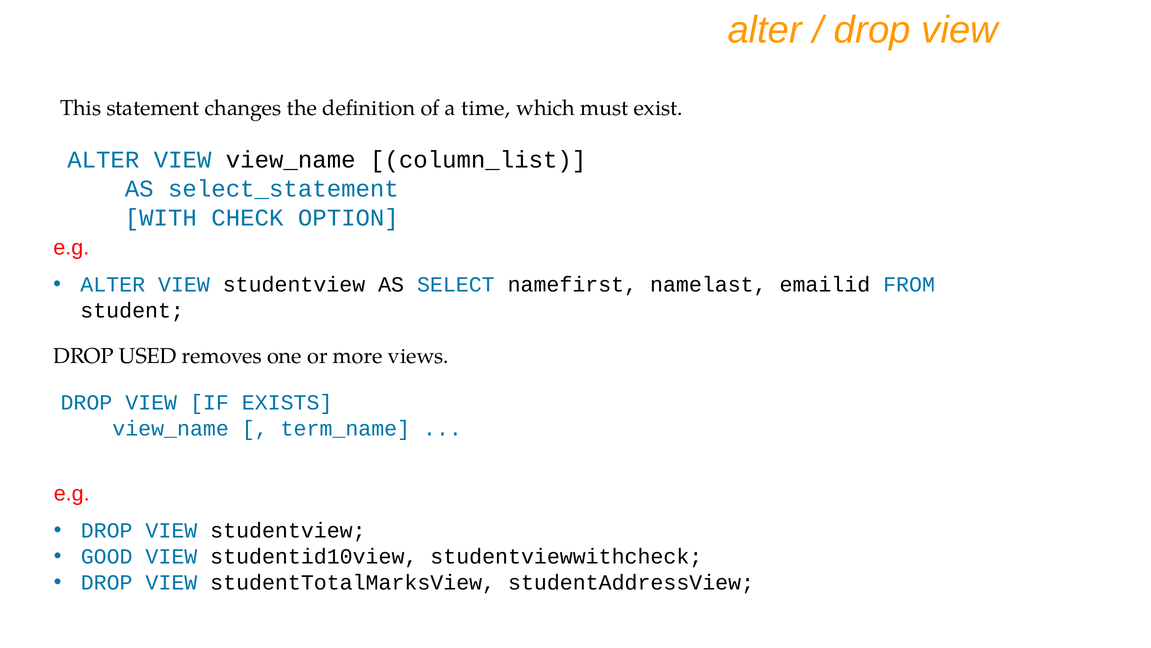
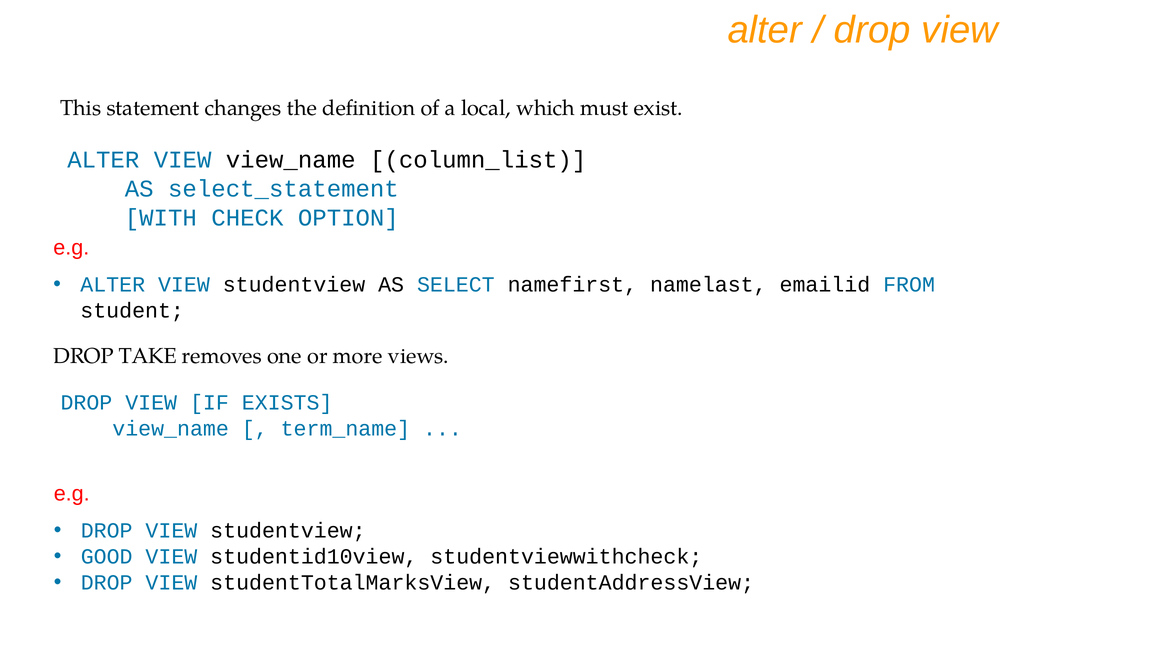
time: time -> local (486, 108)
USED: USED -> TAKE (148, 356)
